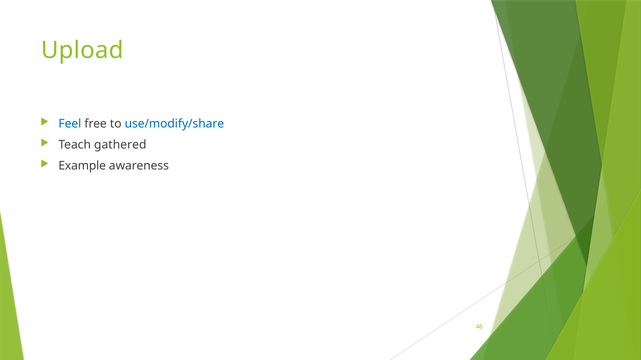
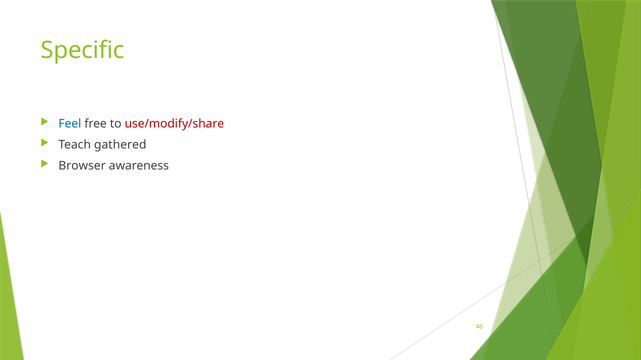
Upload: Upload -> Specific (82, 51)
use/modify/share colour: blue -> red (174, 124)
Example: Example -> Browser (82, 166)
